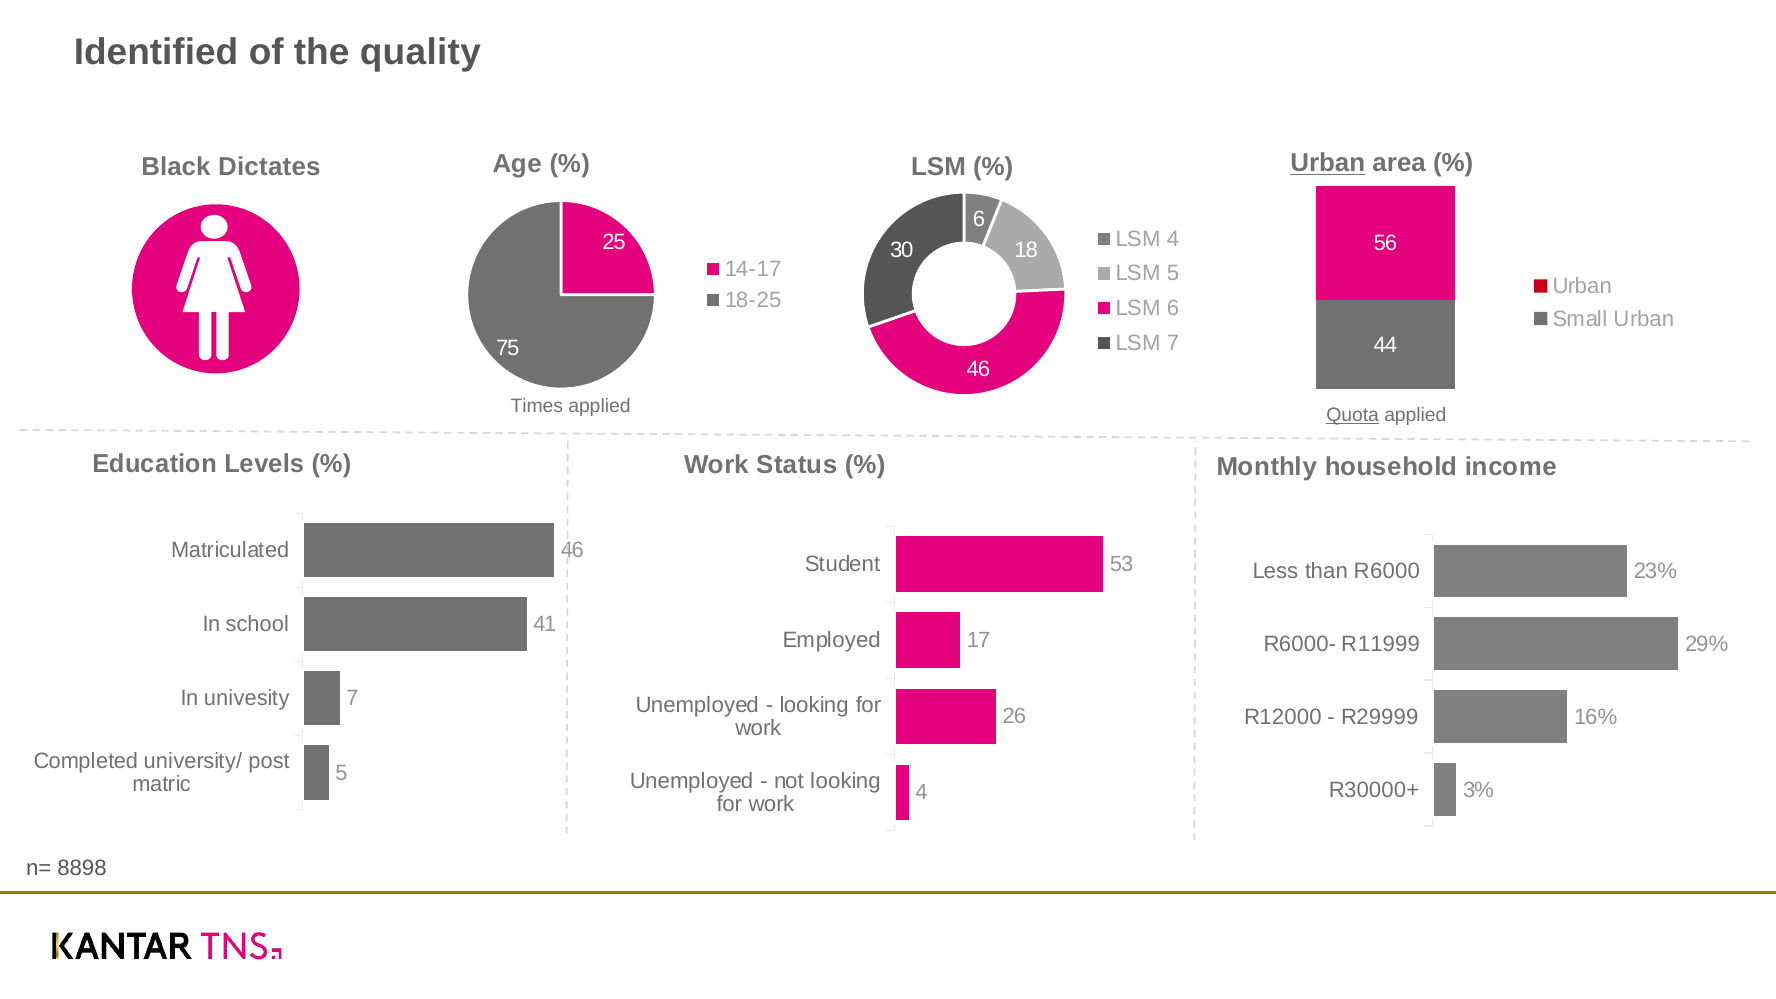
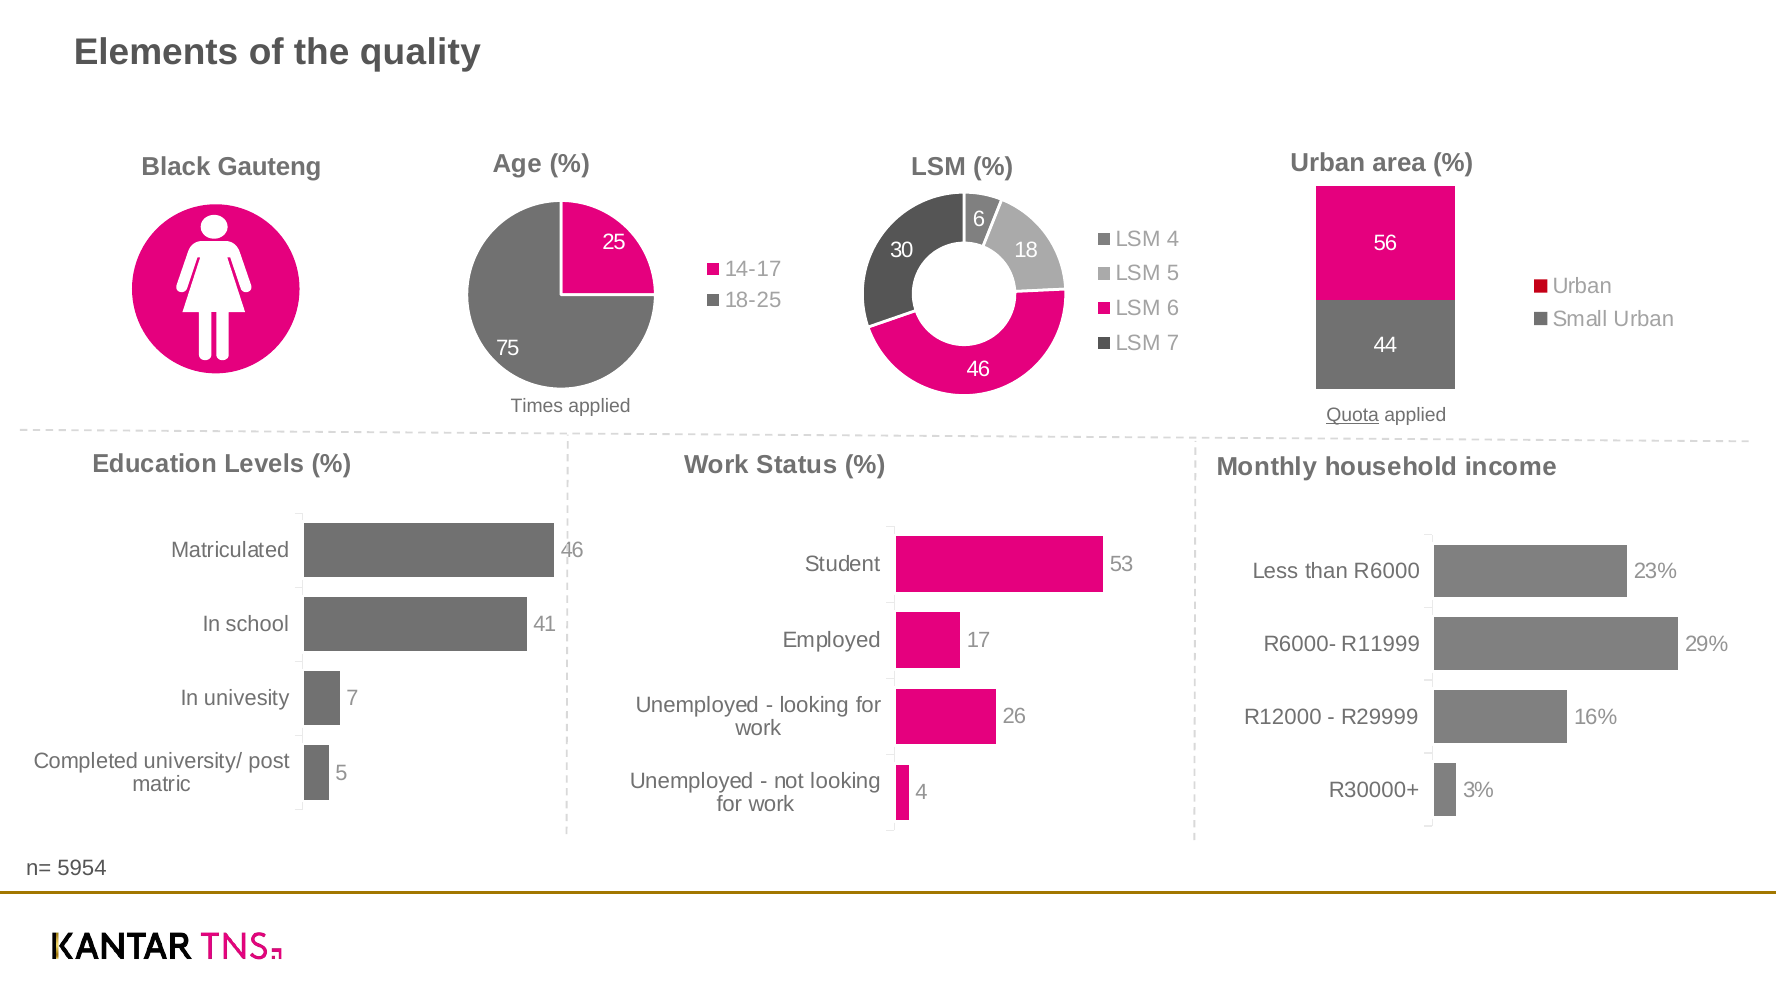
Identified: Identified -> Elements (156, 53)
Urban underline: present -> none (1328, 163)
Dictates: Dictates -> Gauteng (270, 167)
8898: 8898 -> 5954 (82, 868)
